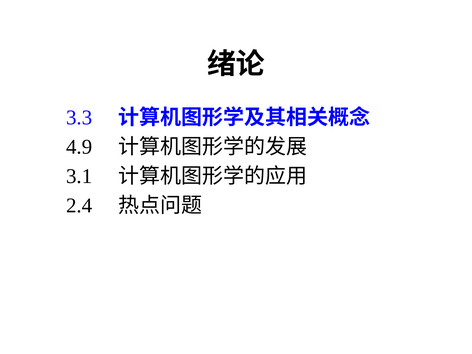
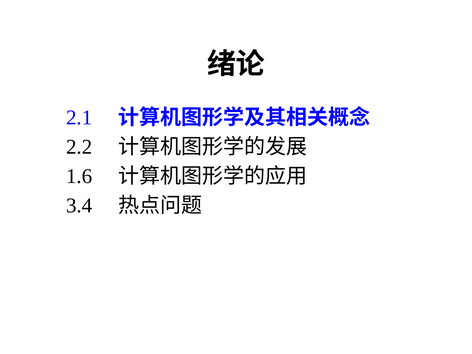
3.3: 3.3 -> 2.1 (79, 118)
4.9: 4.9 -> 2.2 (79, 147)
3.1: 3.1 -> 1.6 (79, 176)
2.4: 2.4 -> 3.4 (79, 206)
